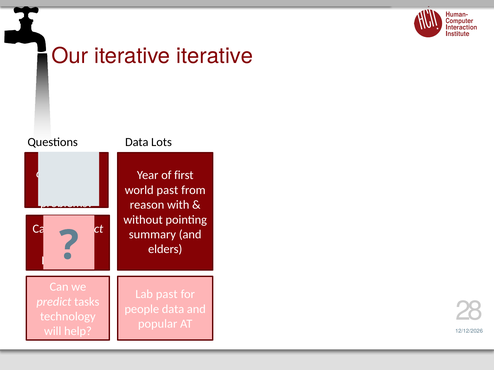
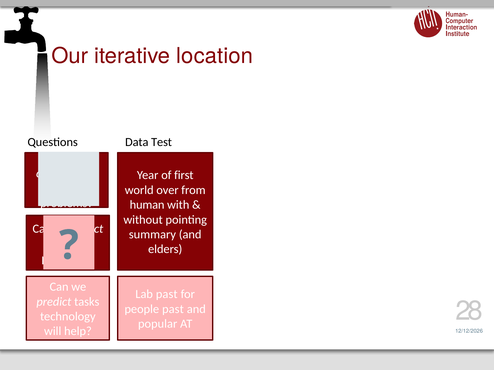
iterative iterative: iterative -> location (215, 56)
Lots: Lots -> Test (162, 142)
world past: past -> over (168, 190)
reason: reason -> human (147, 205)
people data: data -> past (173, 309)
